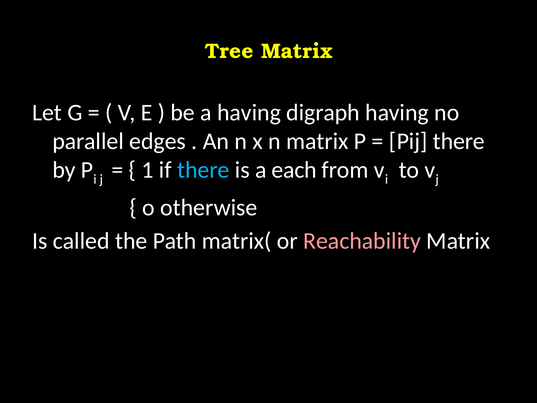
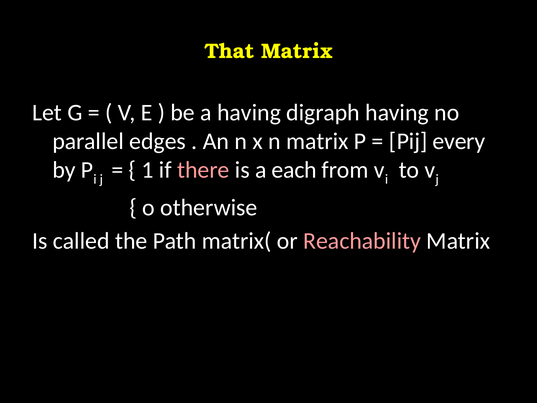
Tree: Tree -> That (229, 51)
Pij there: there -> every (459, 141)
there colour: light blue -> pink (203, 170)
